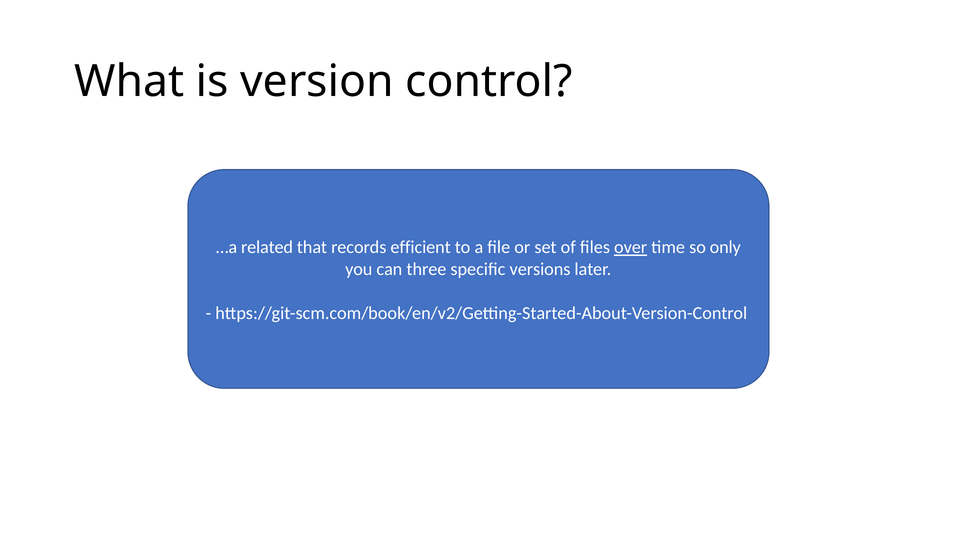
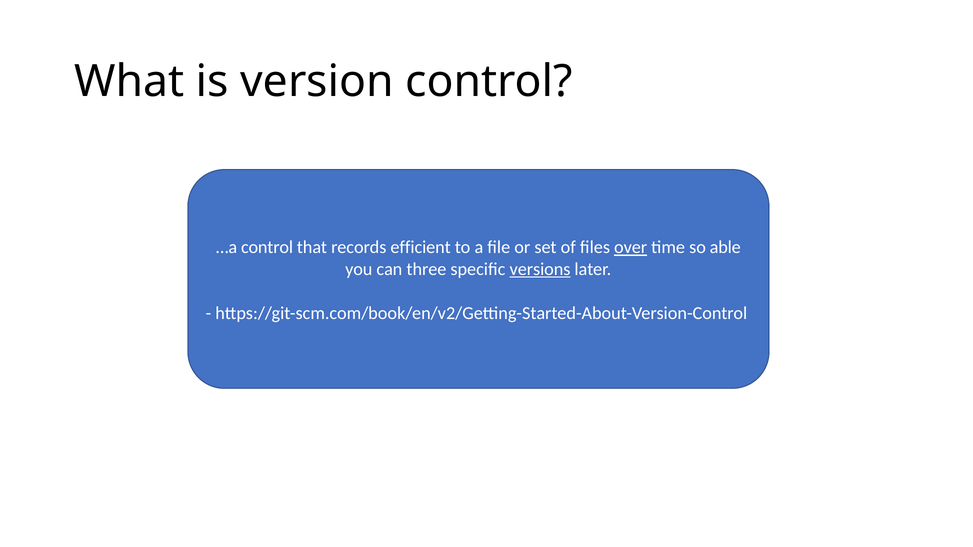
…a related: related -> control (267, 248)
only: only -> able (725, 248)
versions underline: none -> present (540, 269)
